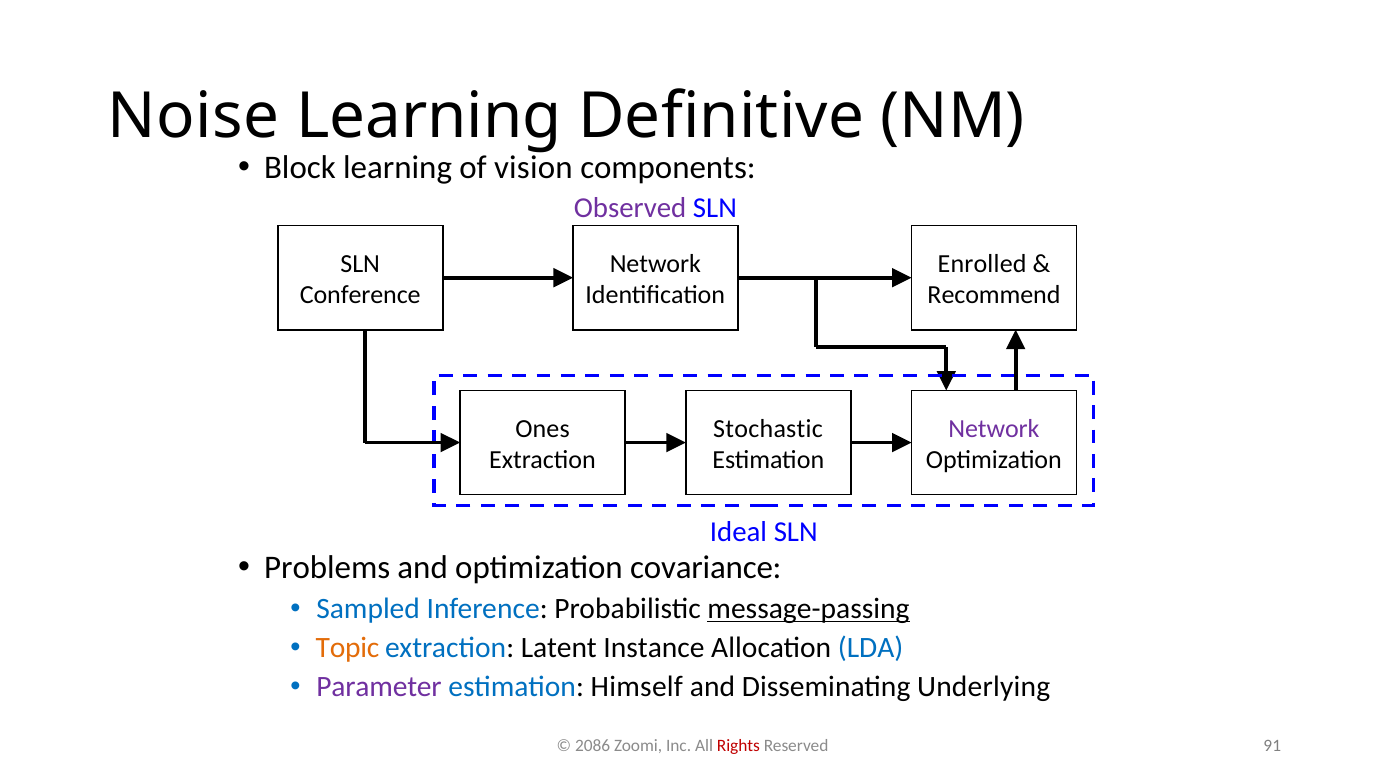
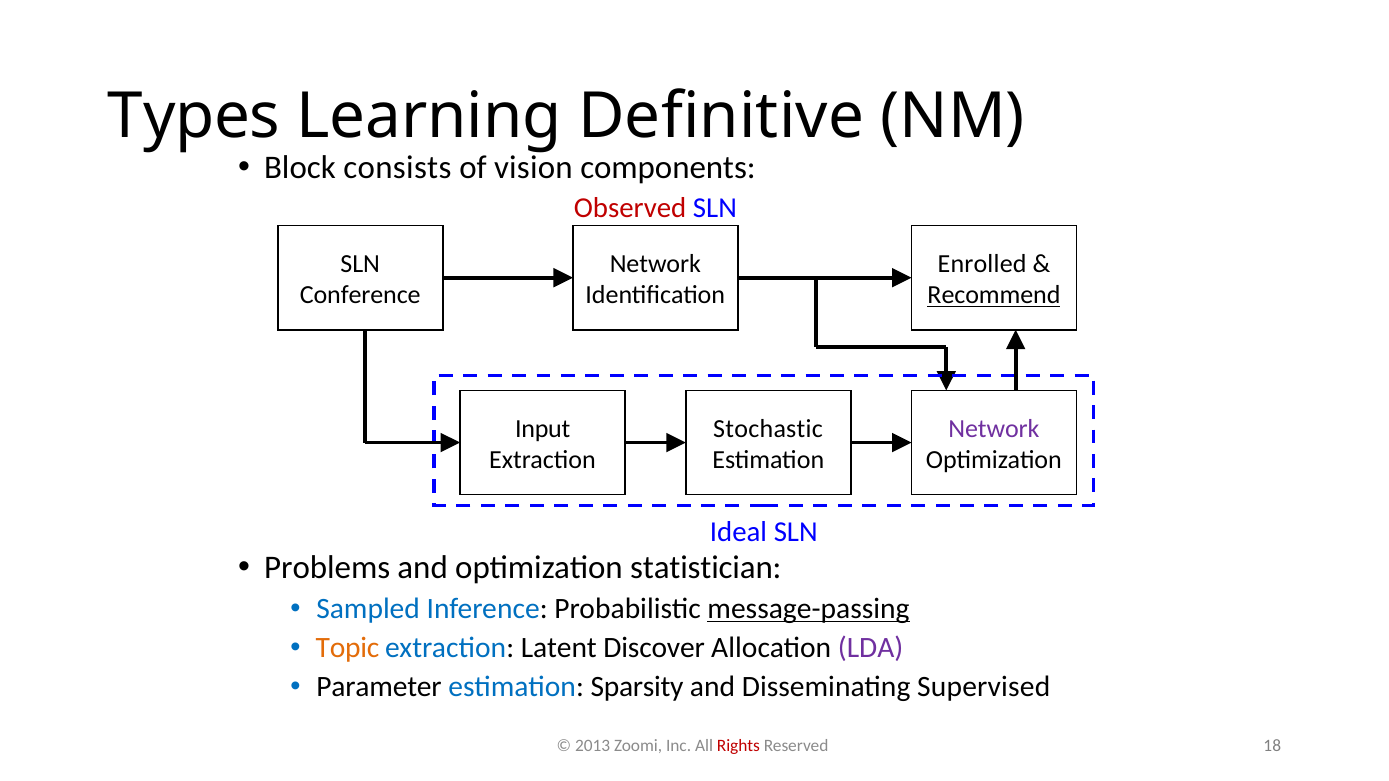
Noise: Noise -> Types (194, 117)
Block learning: learning -> consists (397, 168)
Observed colour: purple -> red (630, 208)
Recommend underline: none -> present (994, 295)
Ones: Ones -> Input (543, 429)
covariance: covariance -> statistician (706, 568)
Instance: Instance -> Discover (654, 648)
LDA colour: blue -> purple (871, 648)
Parameter colour: purple -> black (379, 687)
Himself: Himself -> Sparsity (637, 687)
Underlying: Underlying -> Supervised (984, 687)
2086: 2086 -> 2013 (593, 746)
91: 91 -> 18 (1272, 746)
